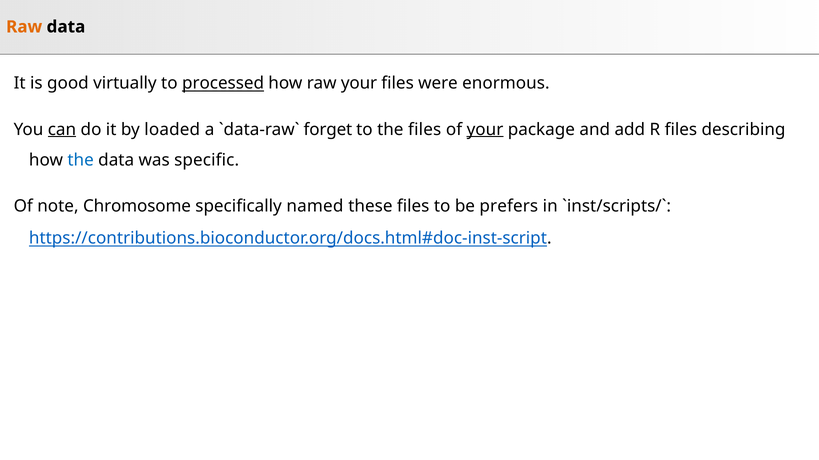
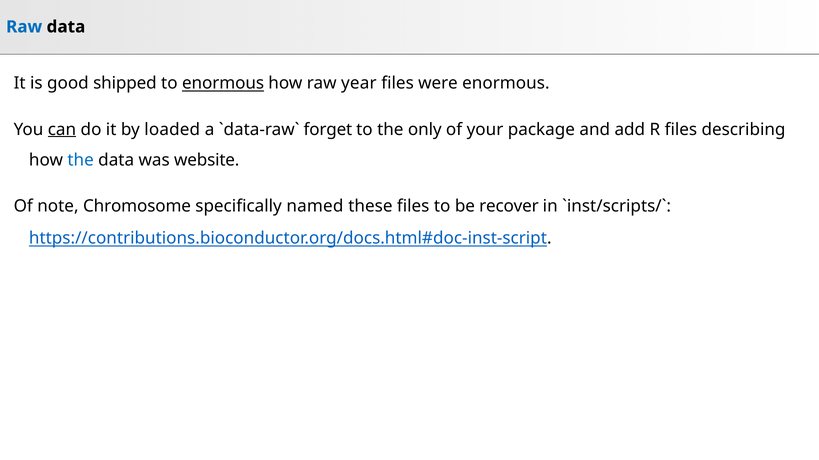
Raw colour: orange -> blue (24, 27)
virtually: virtually -> shipped (125, 83)
to processed: processed -> enormous (223, 83)
raw your: your -> year (359, 83)
the files: files -> only (425, 130)
your underline: present -> none (485, 130)
specific: specific -> website (207, 160)
prefers: prefers -> recover (509, 206)
